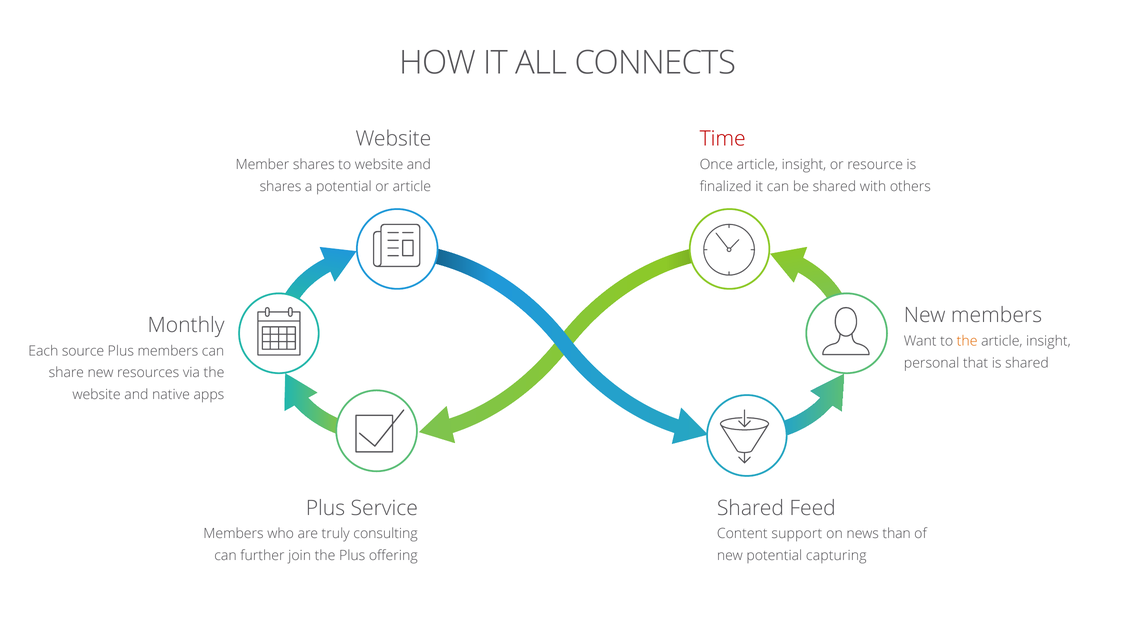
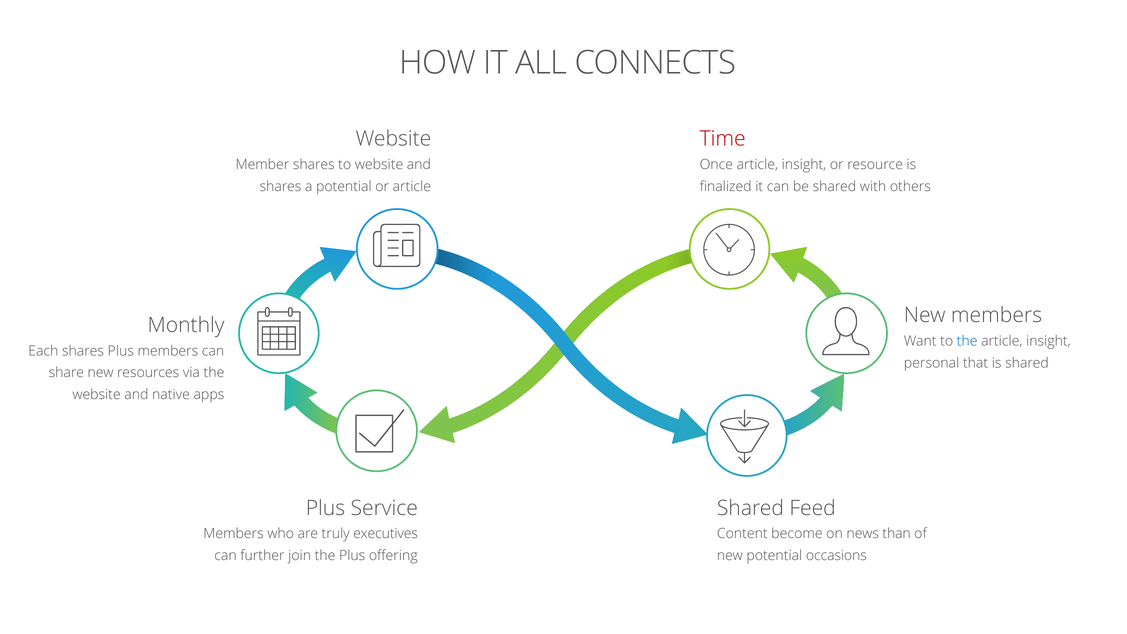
the colour: orange -> blue (967, 341)
Each source: source -> shares (83, 351)
consulting: consulting -> executives (386, 534)
support: support -> become (797, 534)
capturing: capturing -> occasions (836, 556)
